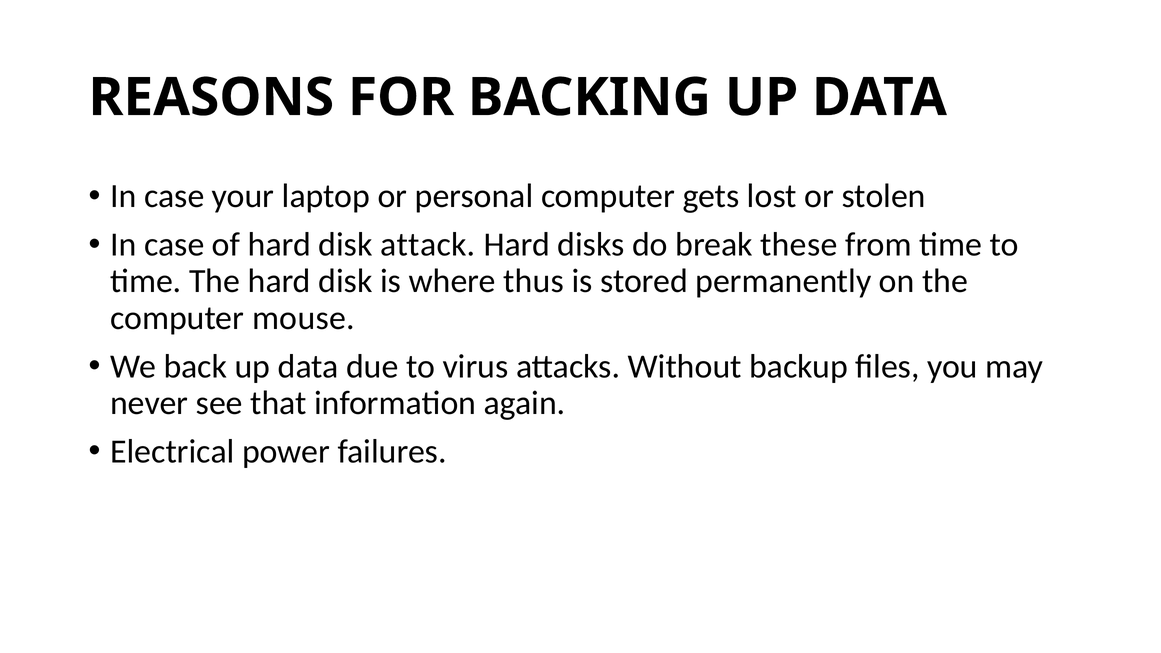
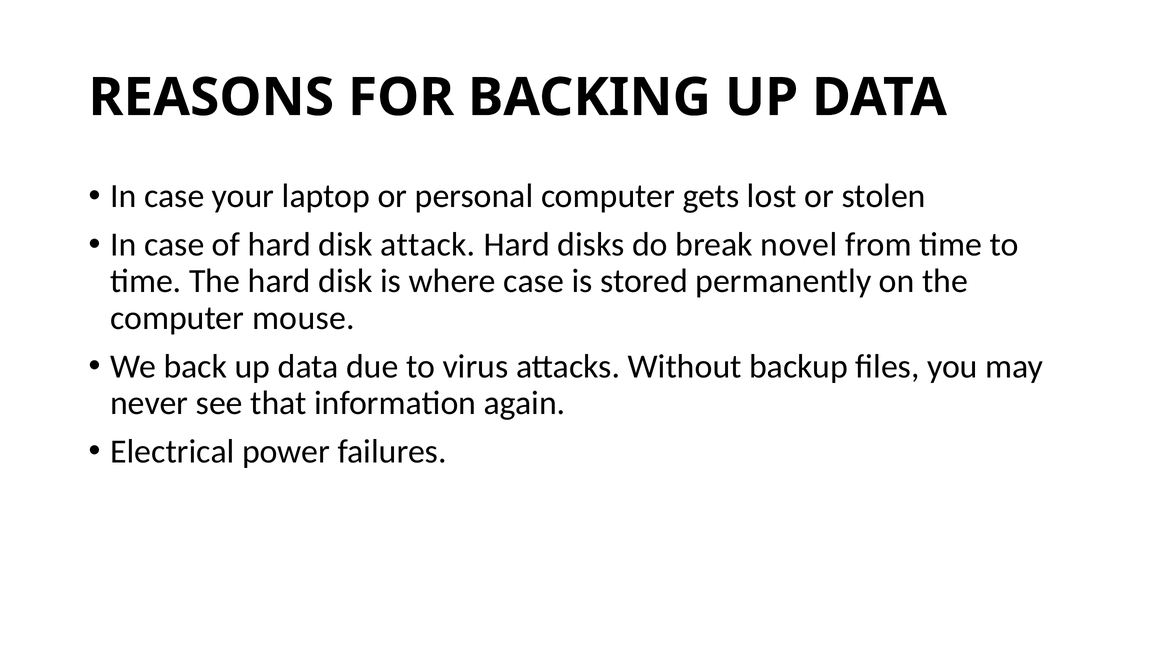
these: these -> novel (799, 245)
where thus: thus -> case (534, 281)
